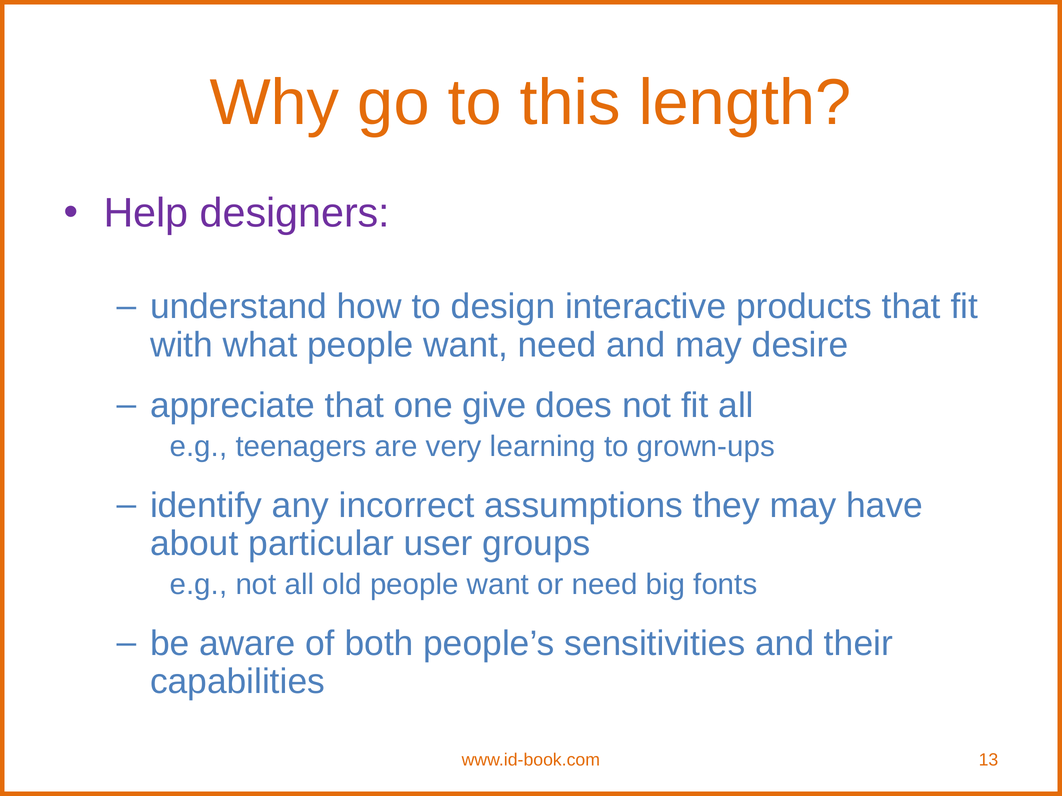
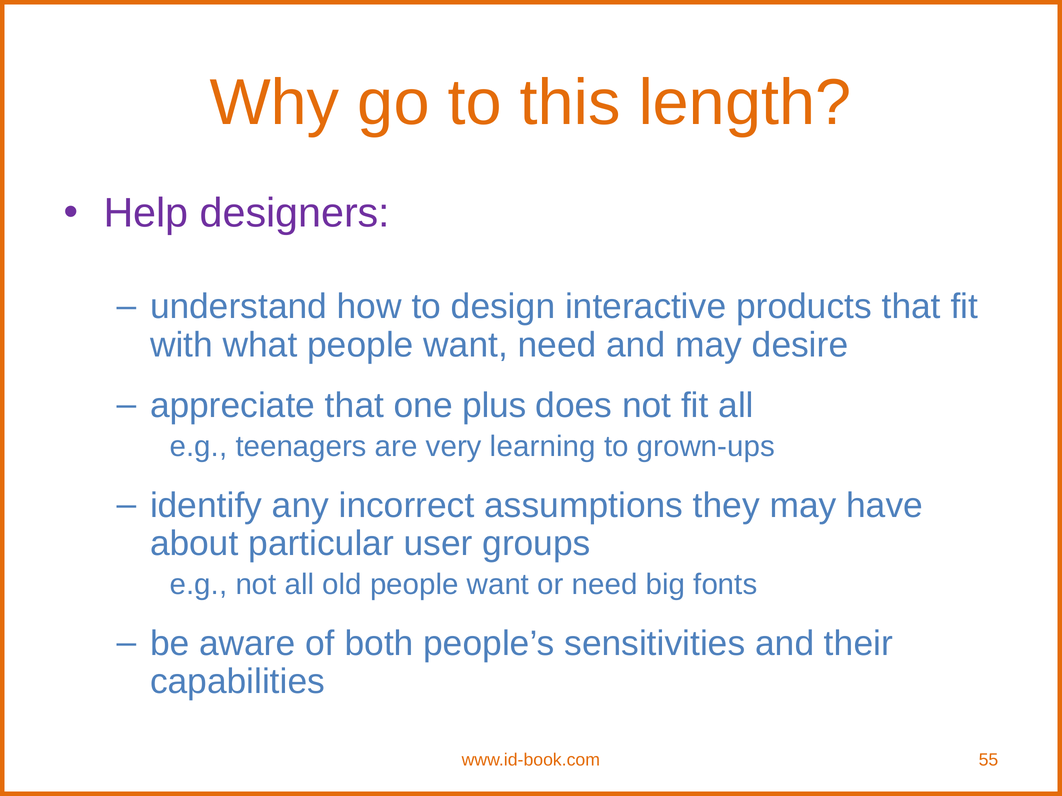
give: give -> plus (494, 406)
13: 13 -> 55 (988, 761)
